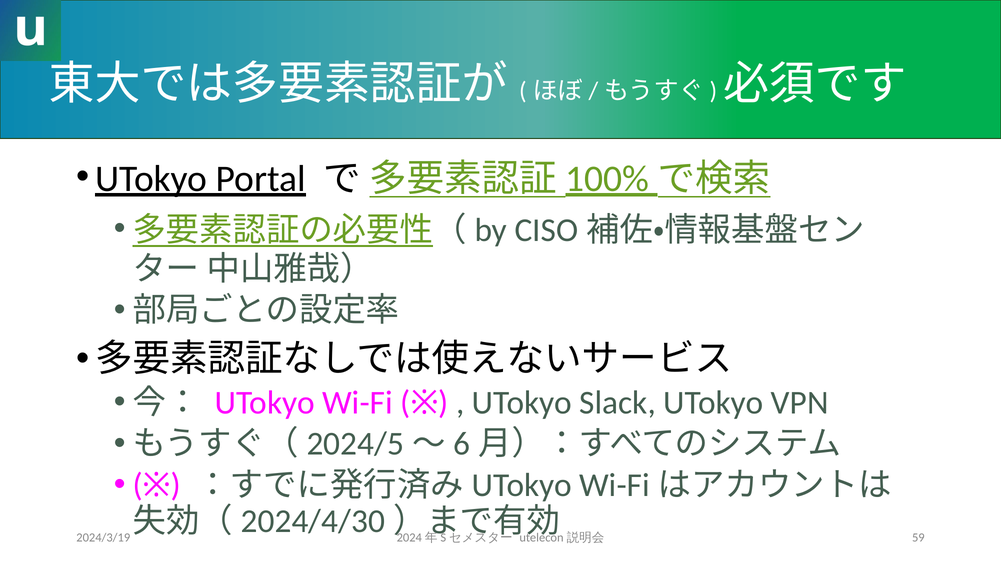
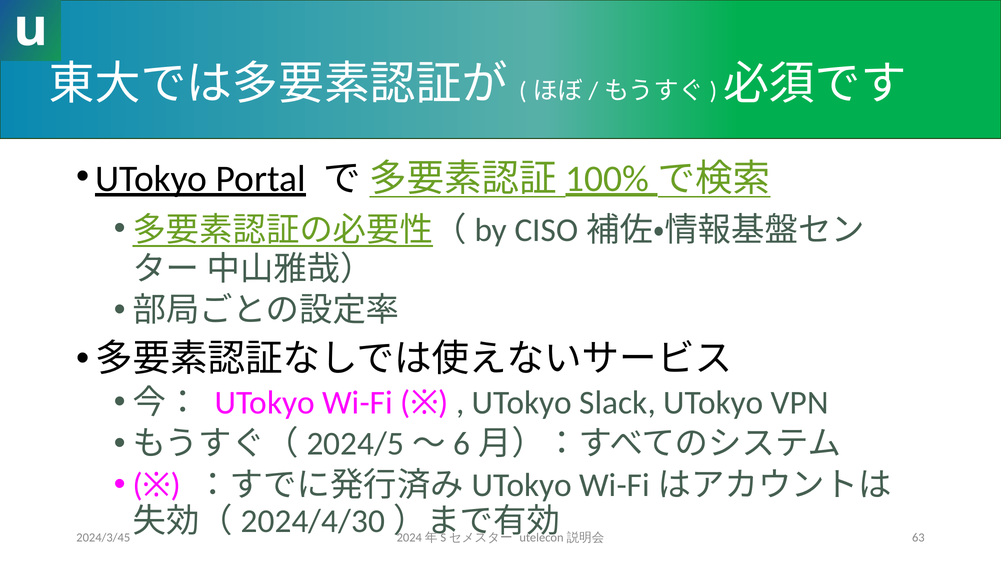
2024/3/19: 2024/3/19 -> 2024/3/45 (103, 538)
59: 59 -> 63 (918, 538)
